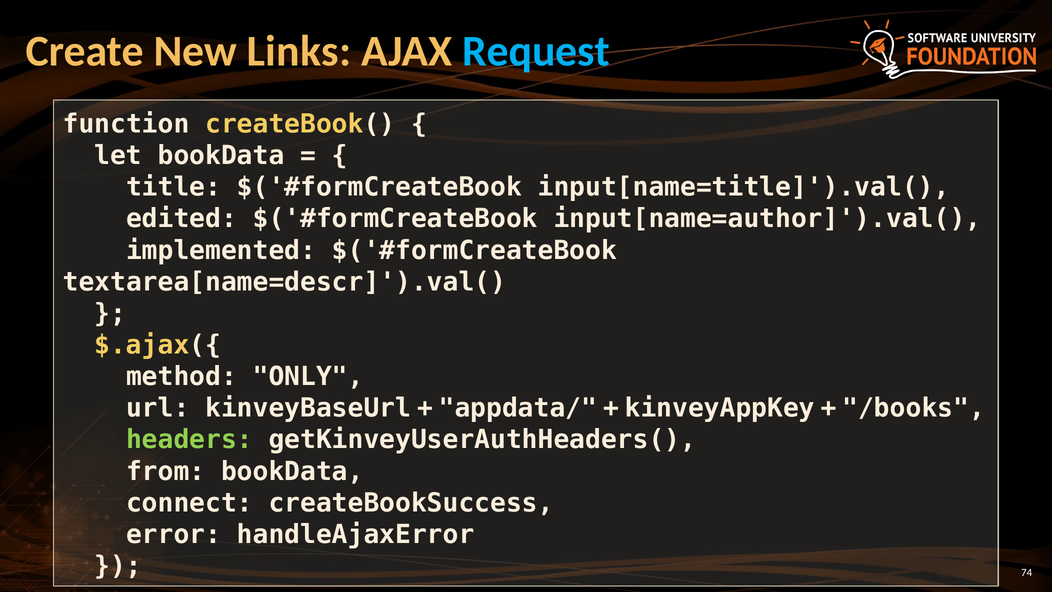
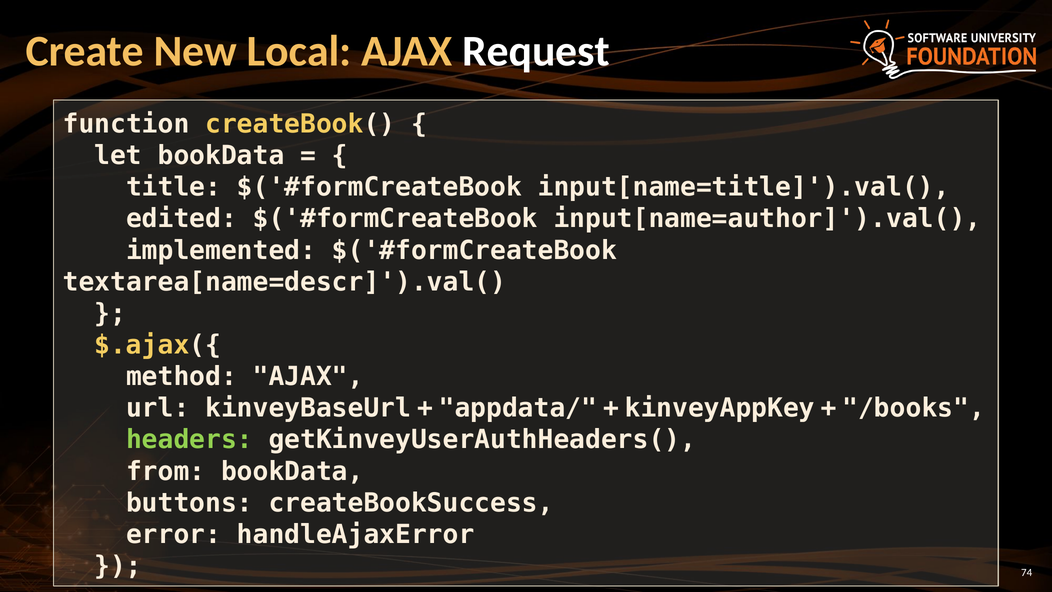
Links: Links -> Local (299, 51)
Request colour: light blue -> white (536, 51)
method ONLY: ONLY -> AJAX (308, 377)
connect: connect -> buttons (189, 503)
